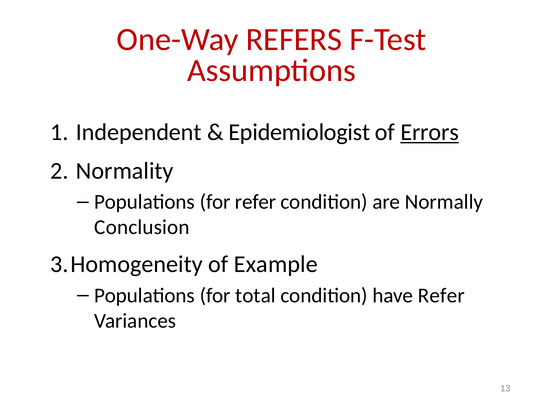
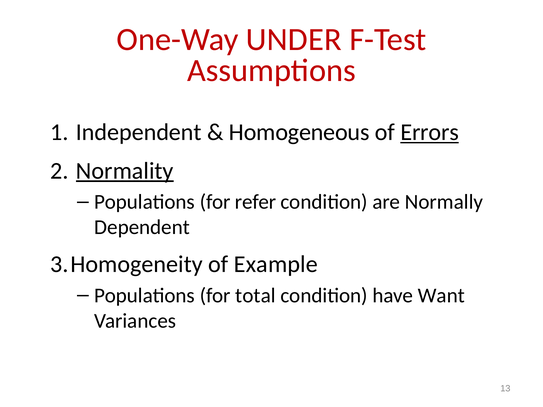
REFERS: REFERS -> UNDER (294, 40)
Epidemiologist: Epidemiologist -> Homogeneous (299, 132)
Normality underline: none -> present (125, 171)
Conclusion: Conclusion -> Dependent (142, 227)
have Refer: Refer -> Want (441, 296)
